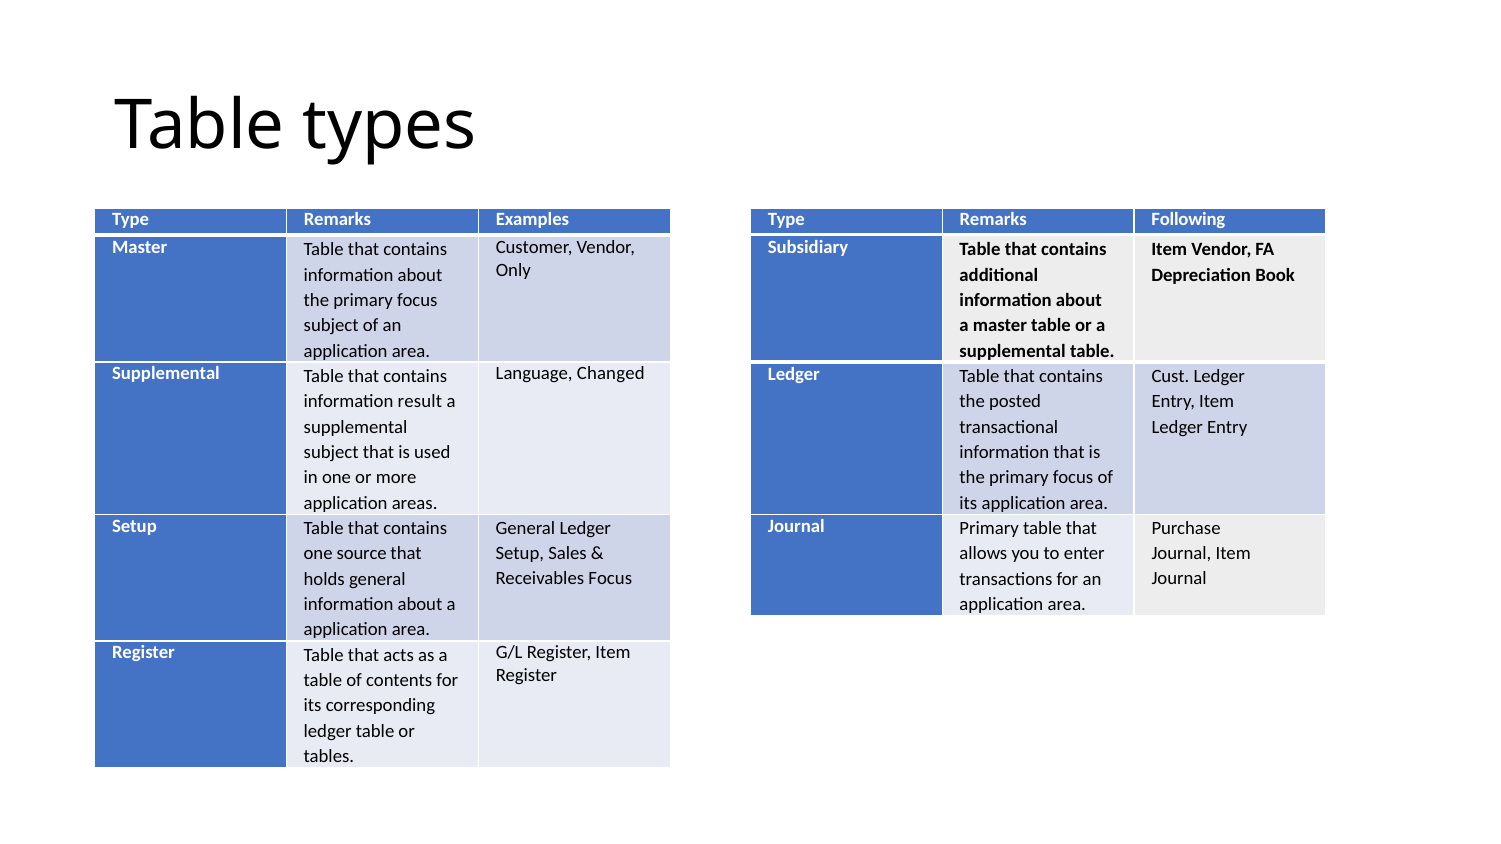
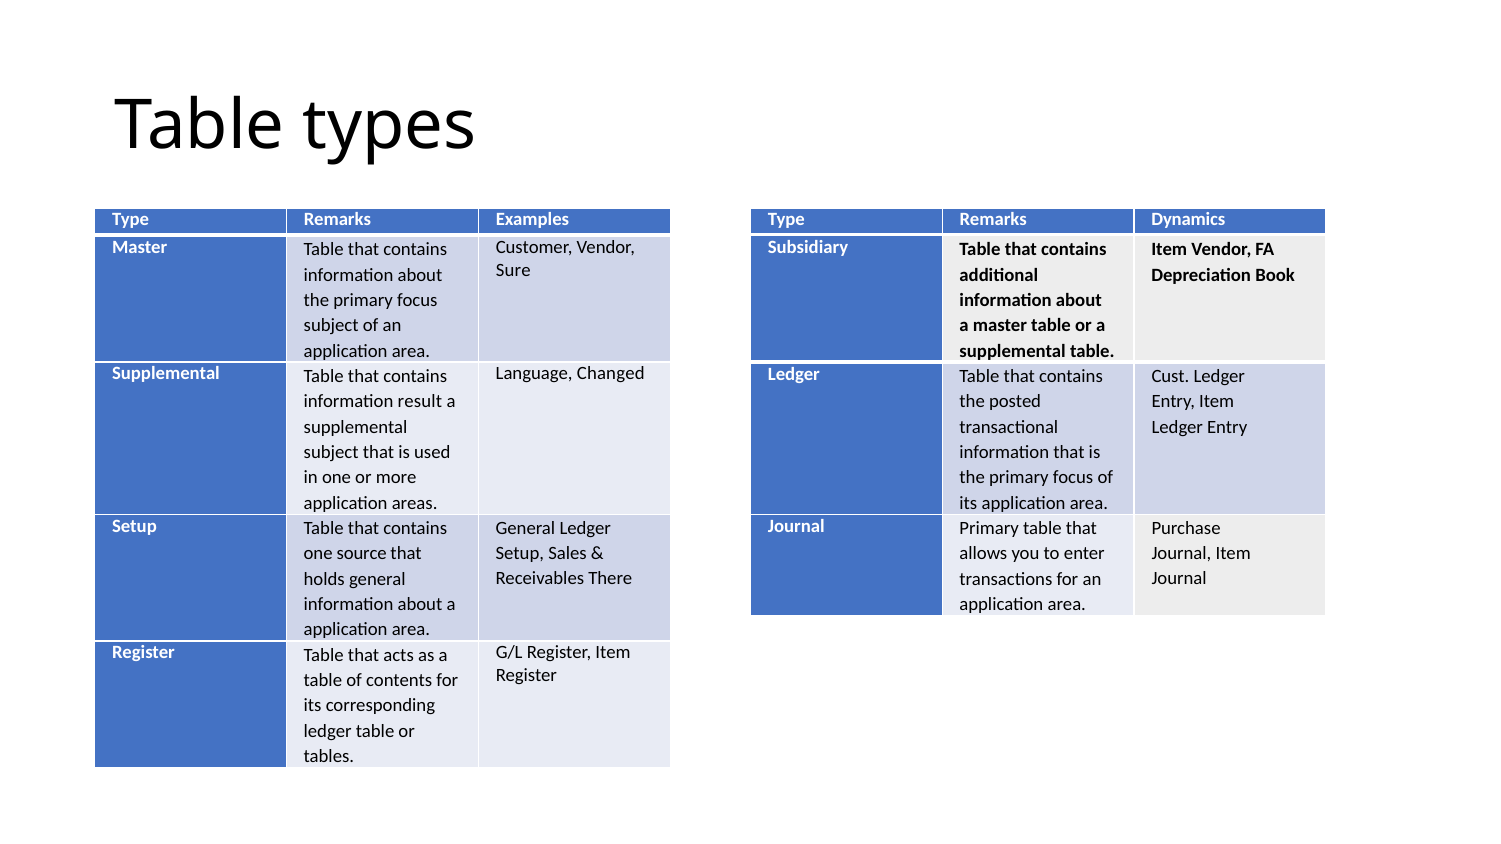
Following: Following -> Dynamics (1188, 220)
Only: Only -> Sure (513, 270)
Receivables Focus: Focus -> There (610, 579)
